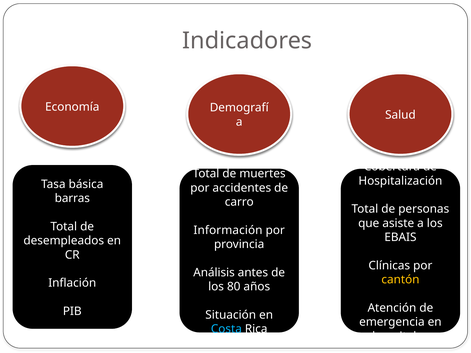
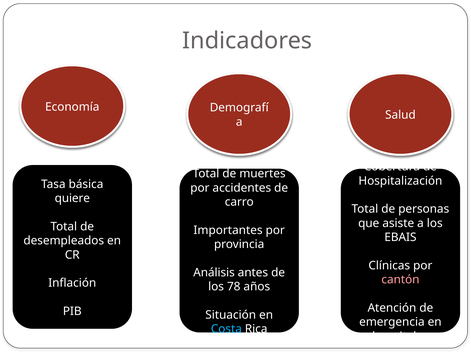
barras: barras -> quiere (72, 198)
Información: Información -> Importantes (228, 230)
cantón colour: yellow -> pink (400, 280)
80: 80 -> 78 (234, 287)
